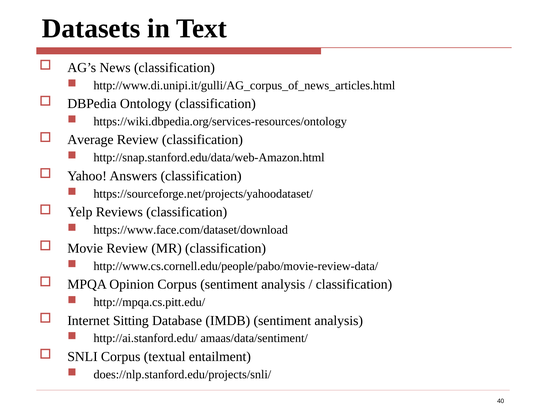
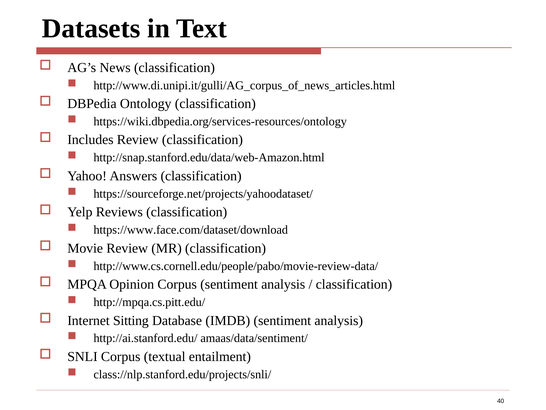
Average: Average -> Includes (90, 140)
does://nlp.stanford.edu/projects/snli/: does://nlp.stanford.edu/projects/snli/ -> class://nlp.stanford.edu/projects/snli/ (182, 374)
